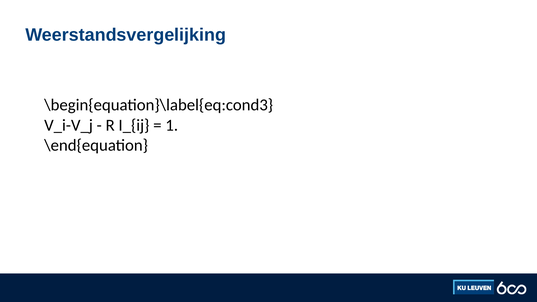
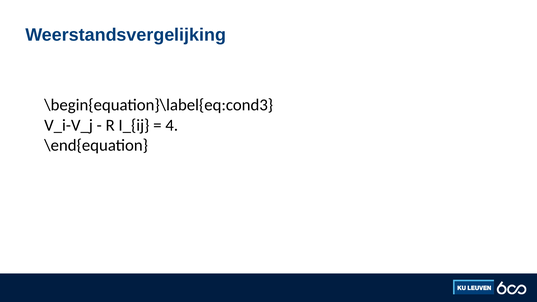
1: 1 -> 4 (172, 125)
